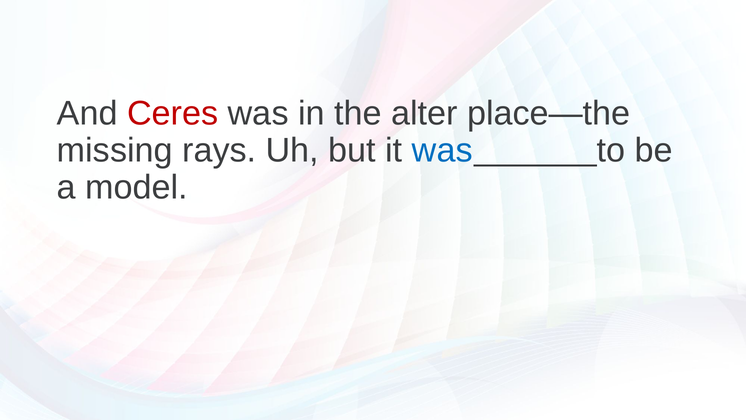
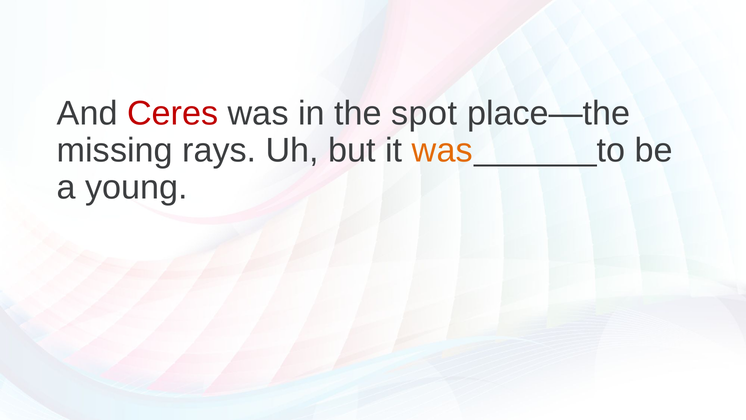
alter: alter -> spot (424, 113)
was colour: blue -> orange (442, 150)
model: model -> young (137, 187)
